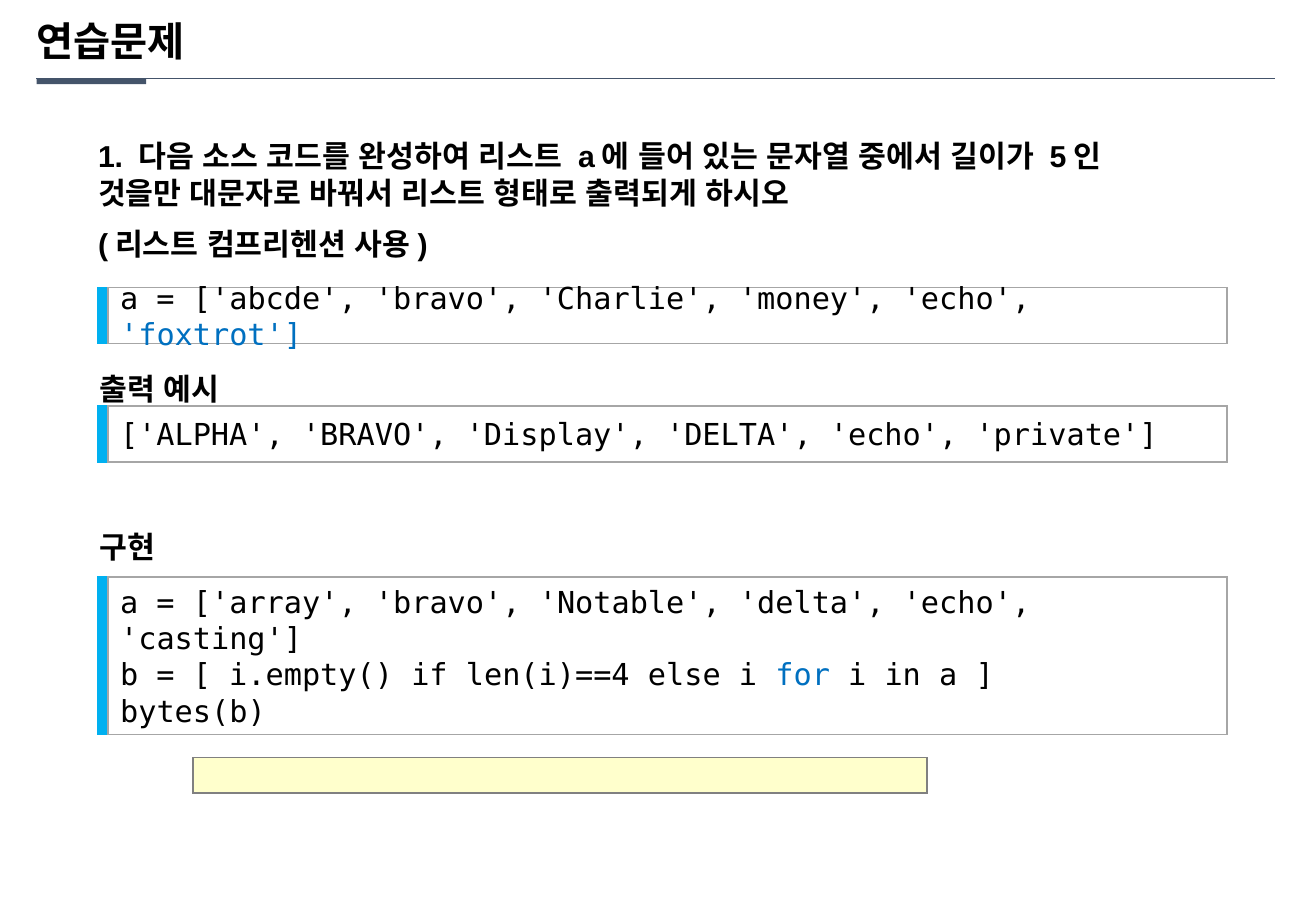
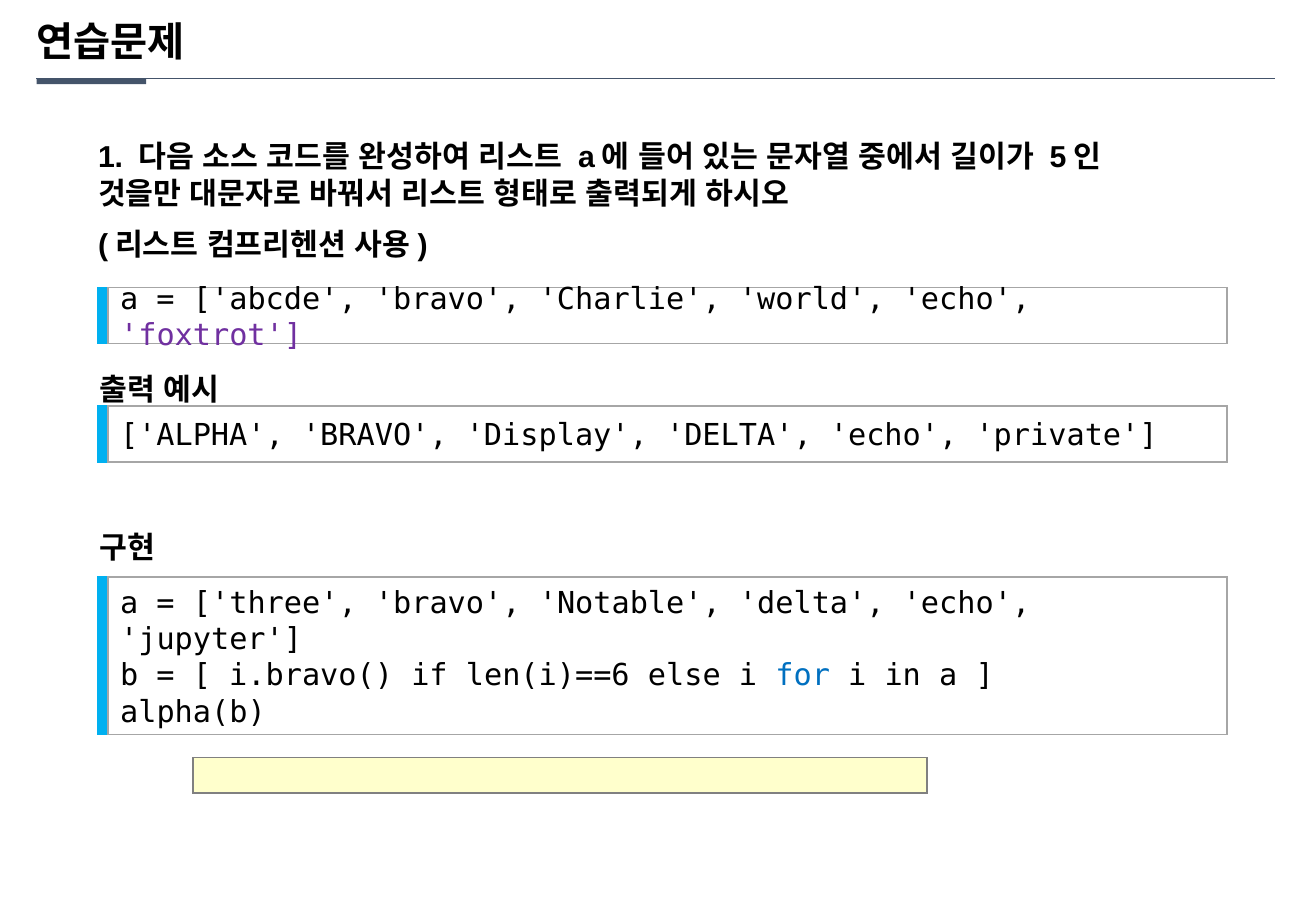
money: money -> world (812, 300)
foxtrot colour: blue -> purple (211, 336)
array: array -> three (275, 604)
casting: casting -> jupyter (211, 640)
i.empty(: i.empty( -> i.bravo( (311, 676)
len(i)==4: len(i)==4 -> len(i)==6 (548, 676)
bytes(b: bytes(b -> alpha(b (193, 713)
